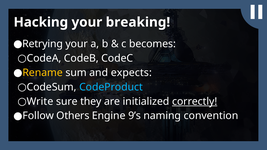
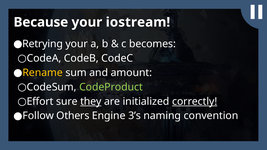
Hacking: Hacking -> Because (41, 22)
breaking: breaking -> iostream (138, 22)
expects: expects -> amount (131, 73)
CodeProduct colour: light blue -> light green (111, 87)
Write: Write -> Effort (40, 102)
they underline: none -> present (91, 102)
9’s: 9’s -> 3’s (135, 116)
